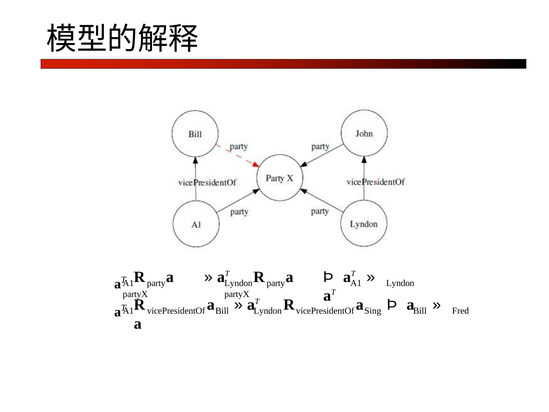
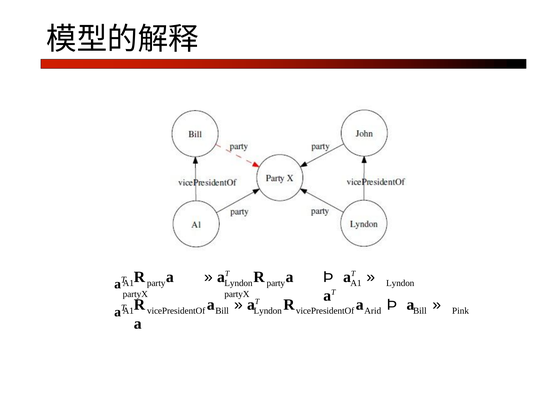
Sing: Sing -> Arid (373, 311)
Fred: Fred -> Pink (461, 311)
